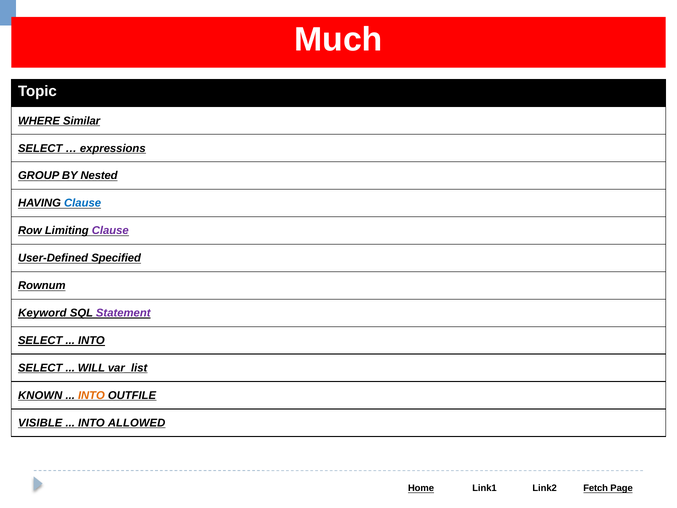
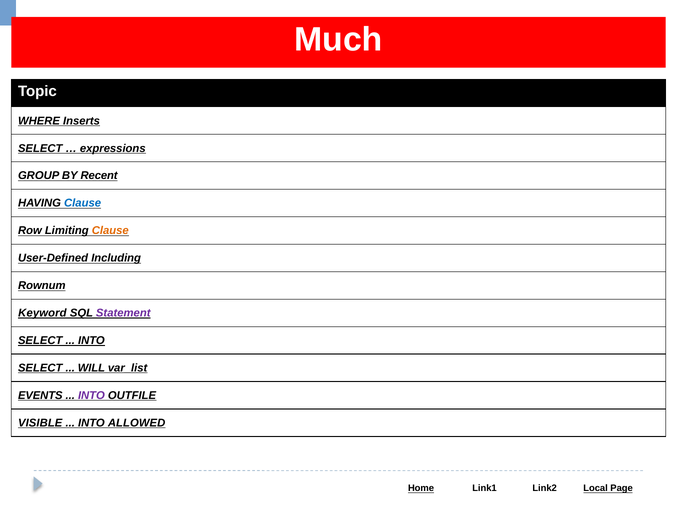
Similar: Similar -> Inserts (82, 121)
Nested: Nested -> Recent (99, 176)
Clause colour: purple -> orange (110, 231)
Specified: Specified -> Including (116, 258)
KNOWN: KNOWN -> EVENTS (40, 395)
INTO colour: orange -> purple (91, 395)
Fetch: Fetch -> Local (596, 488)
